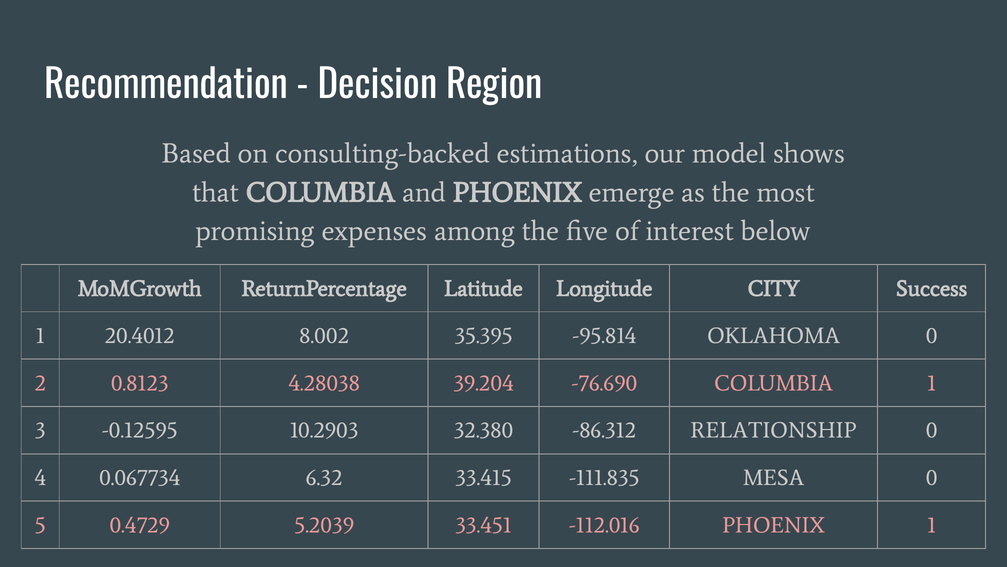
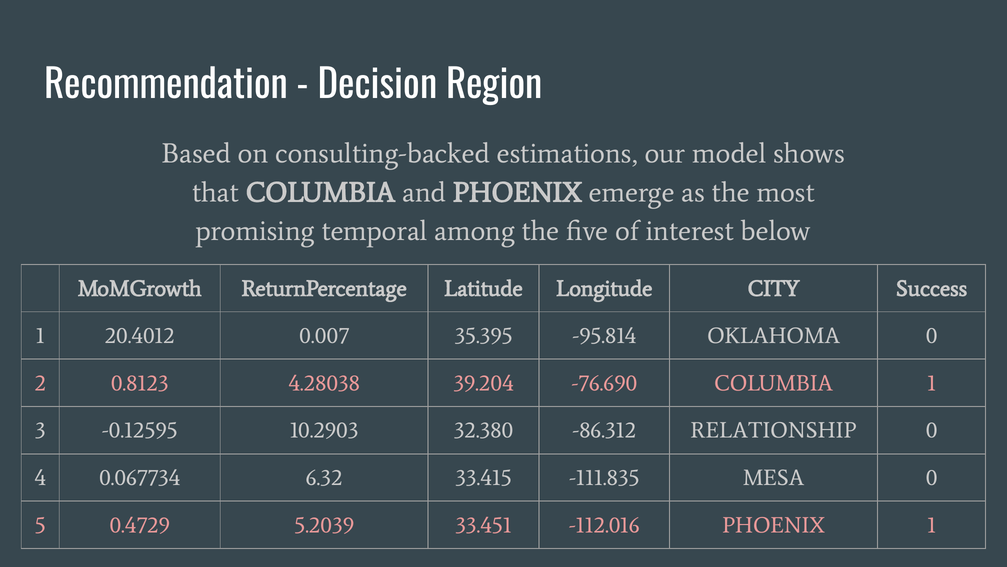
expenses: expenses -> temporal (374, 231)
8.002: 8.002 -> 0.007 (324, 335)
